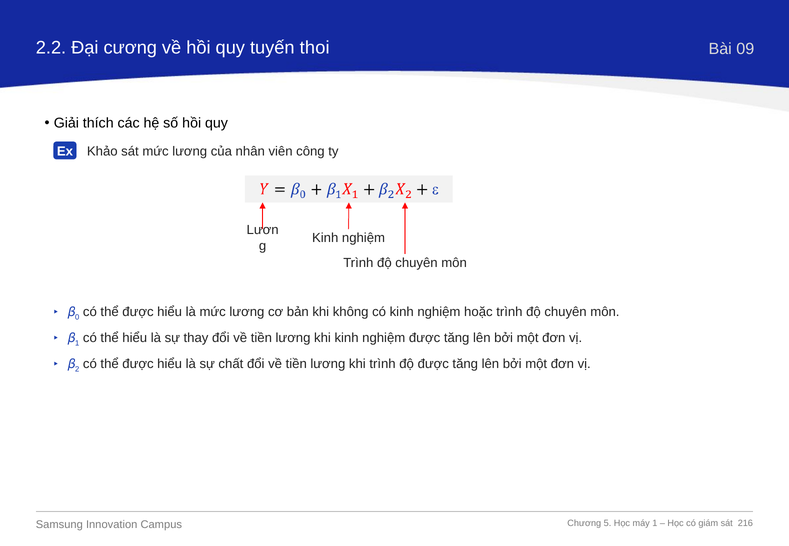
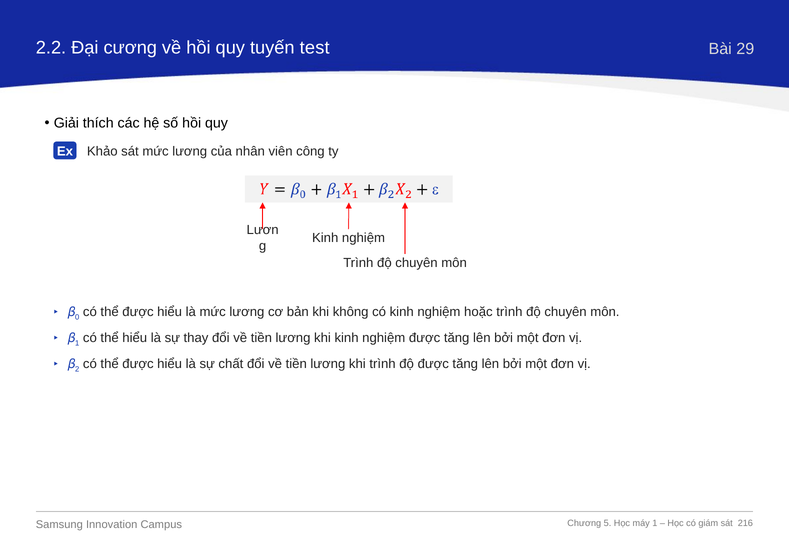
thoi: thoi -> test (315, 48)
09: 09 -> 29 (745, 49)
